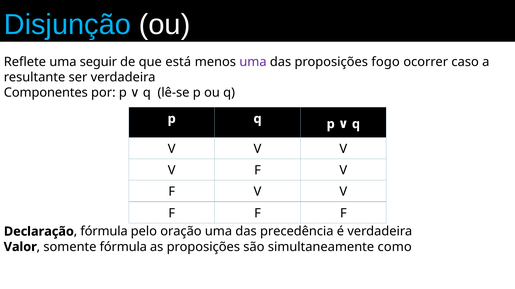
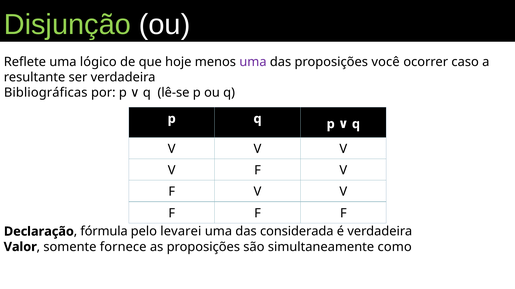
Disjunção colour: light blue -> light green (67, 25)
seguir: seguir -> lógico (98, 62)
está: está -> hoje (178, 62)
fogo: fogo -> você (386, 62)
Componentes: Componentes -> Bibliográficas (46, 93)
oração: oração -> levarei (181, 232)
precedência: precedência -> considerada (297, 232)
somente fórmula: fórmula -> fornece (123, 247)
